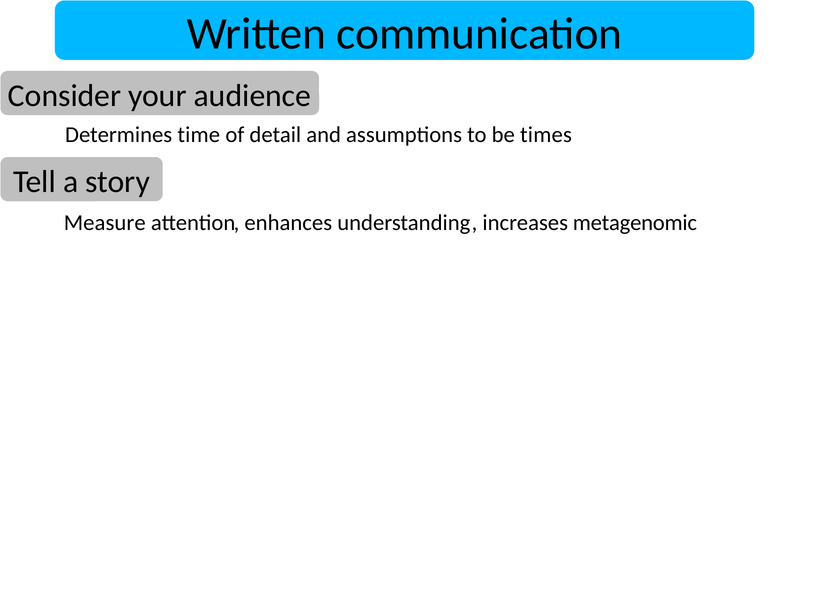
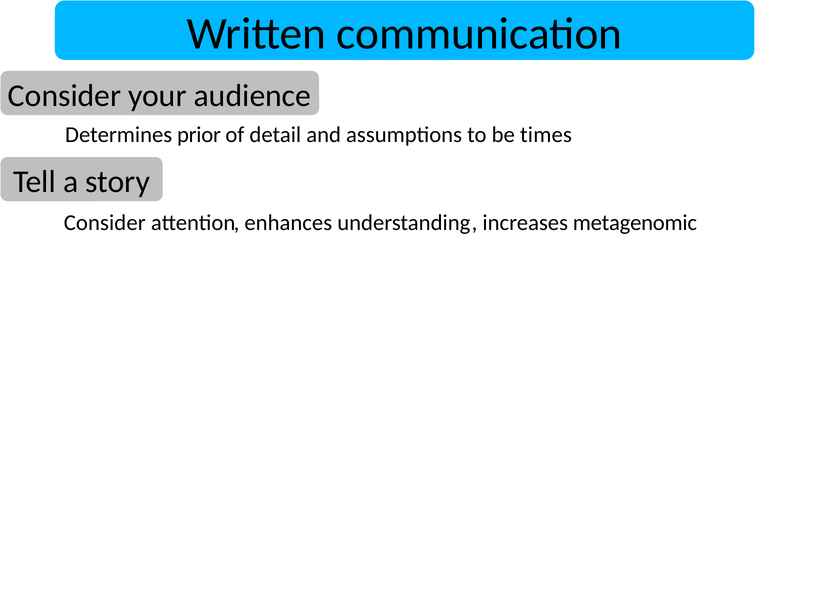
time: time -> prior (199, 135)
Measure: Measure -> Consider (105, 223)
